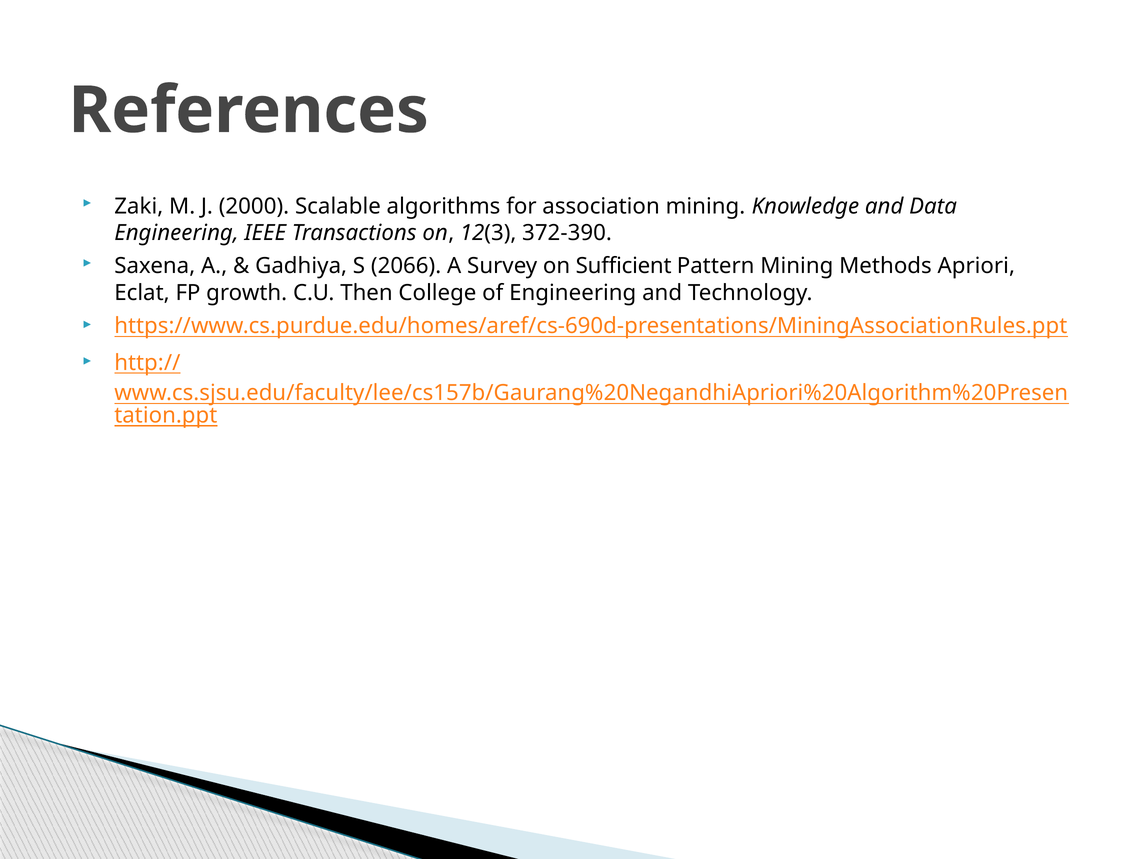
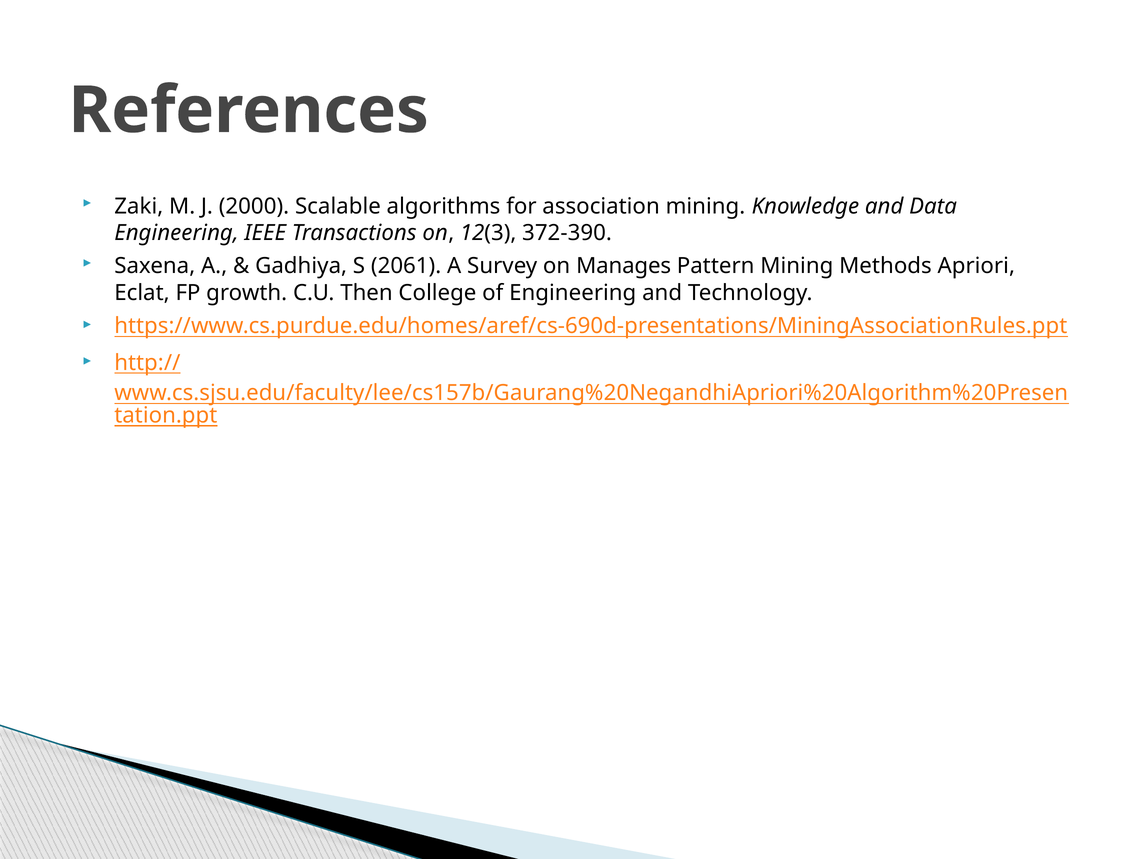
2066: 2066 -> 2061 (406, 266)
Sufficient: Sufficient -> Manages (624, 266)
